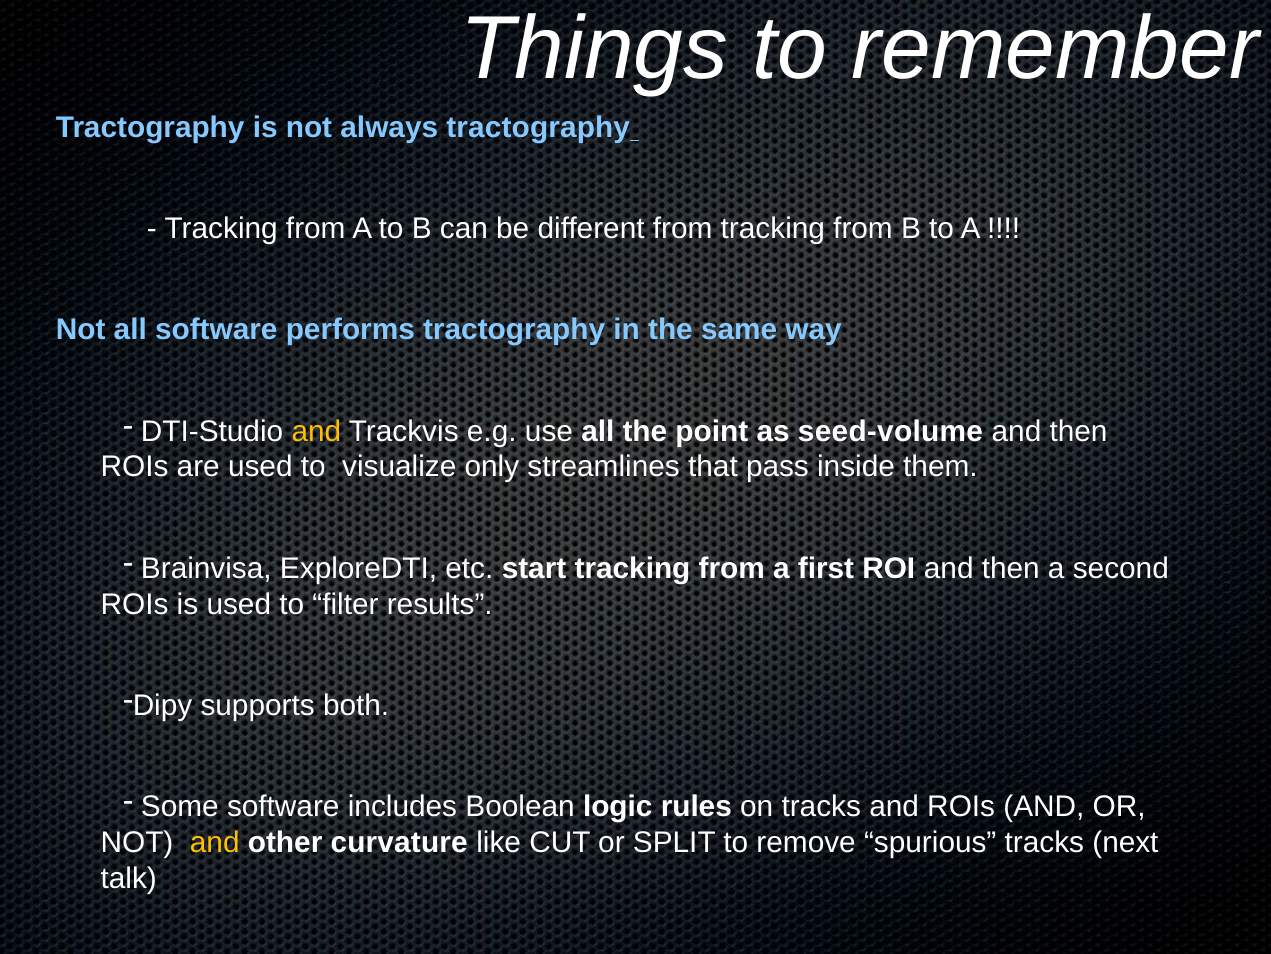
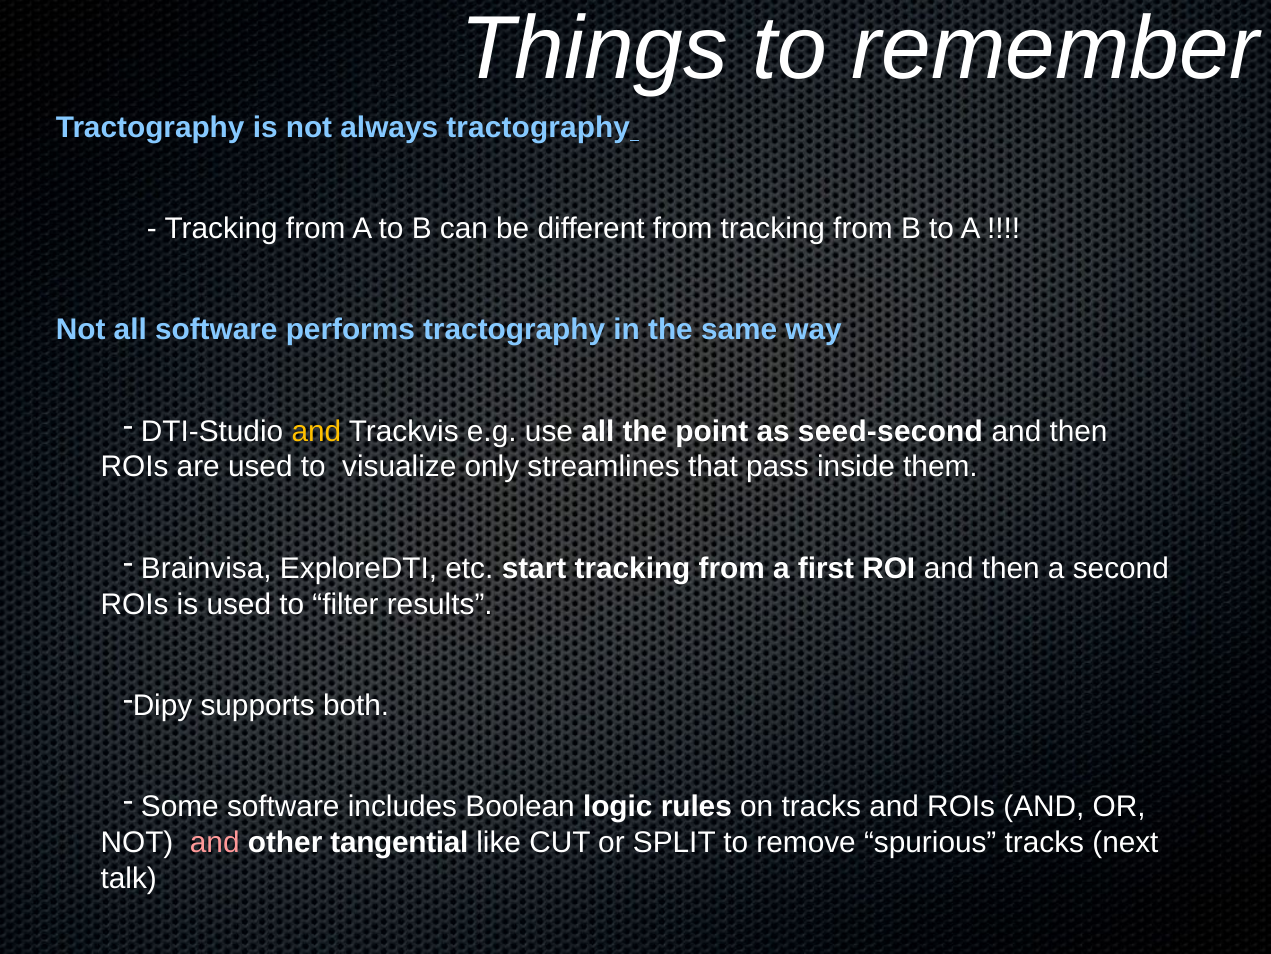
seed-volume: seed-volume -> seed-second (890, 431)
and colour: yellow -> pink (215, 842)
curvature: curvature -> tangential (399, 842)
